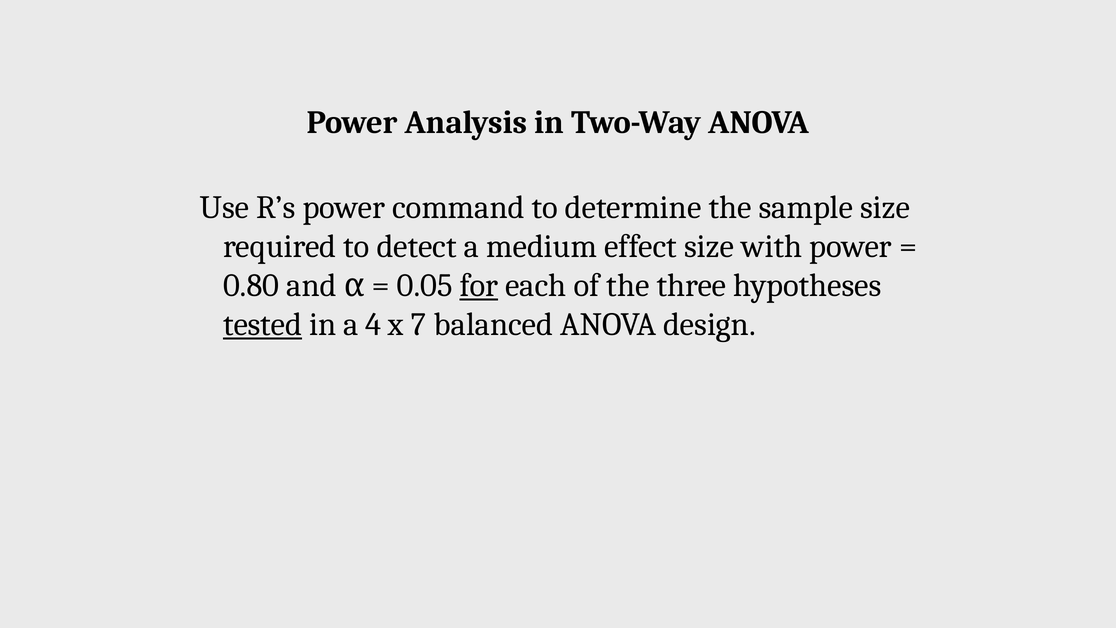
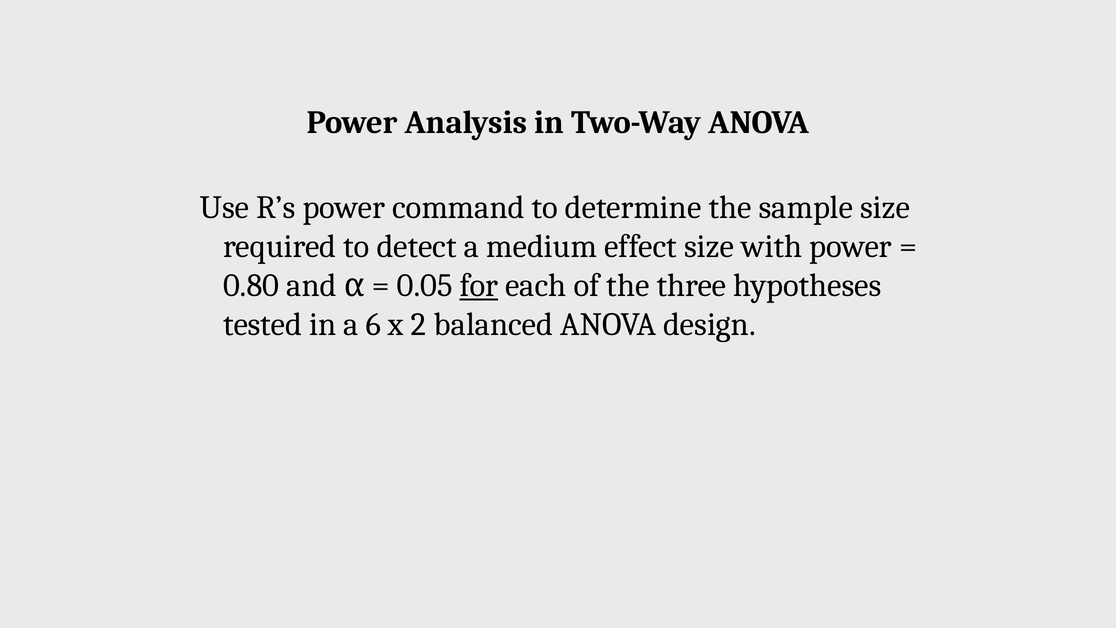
tested underline: present -> none (263, 325)
4: 4 -> 6 (373, 325)
7: 7 -> 2 (419, 325)
